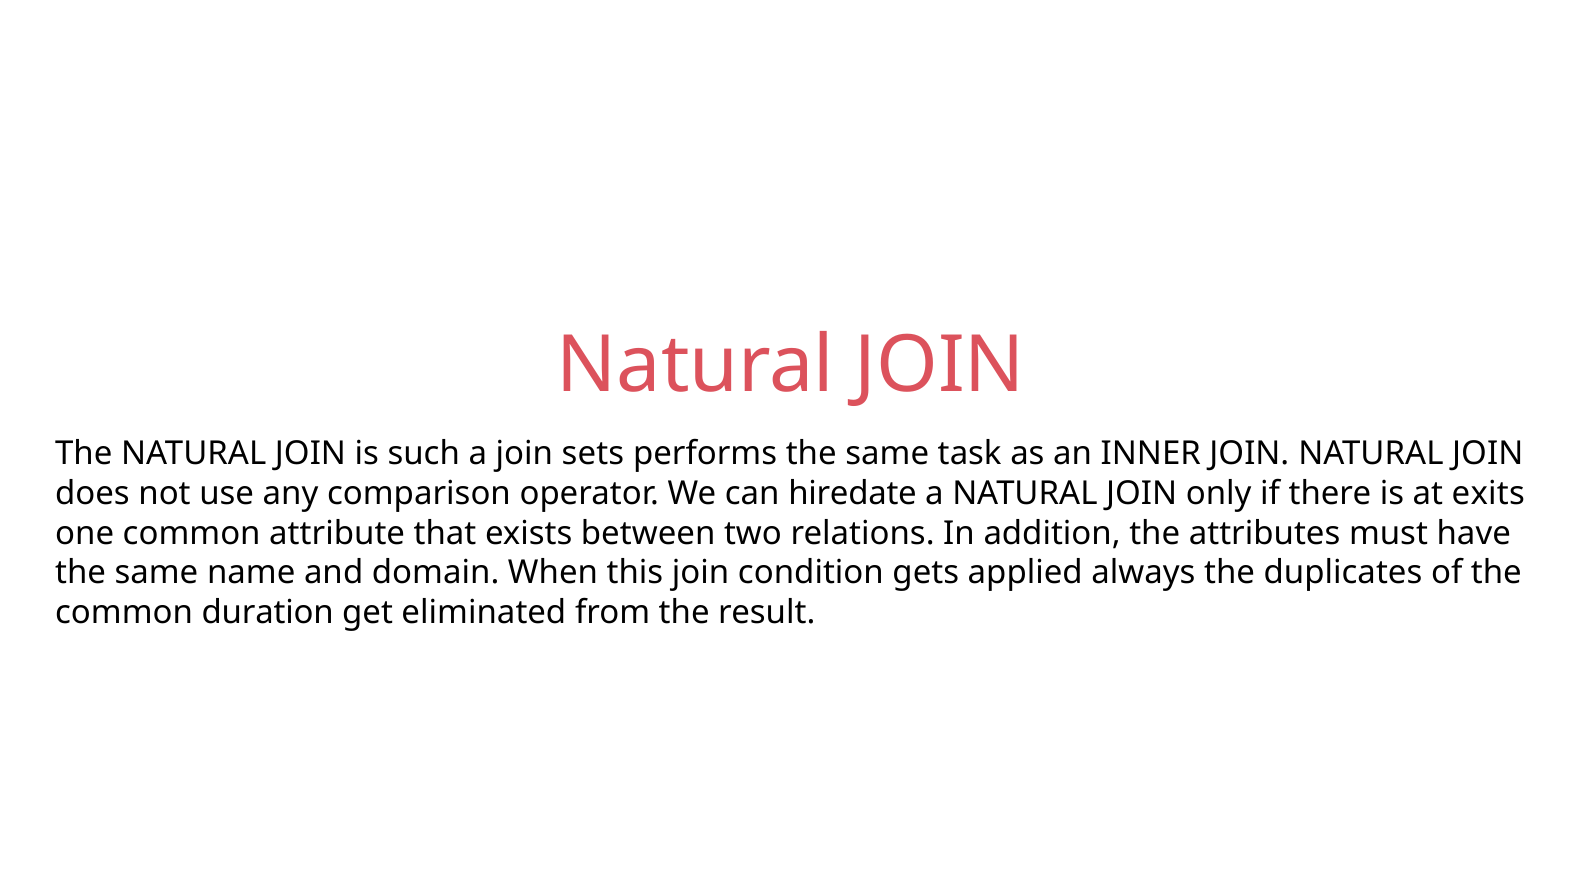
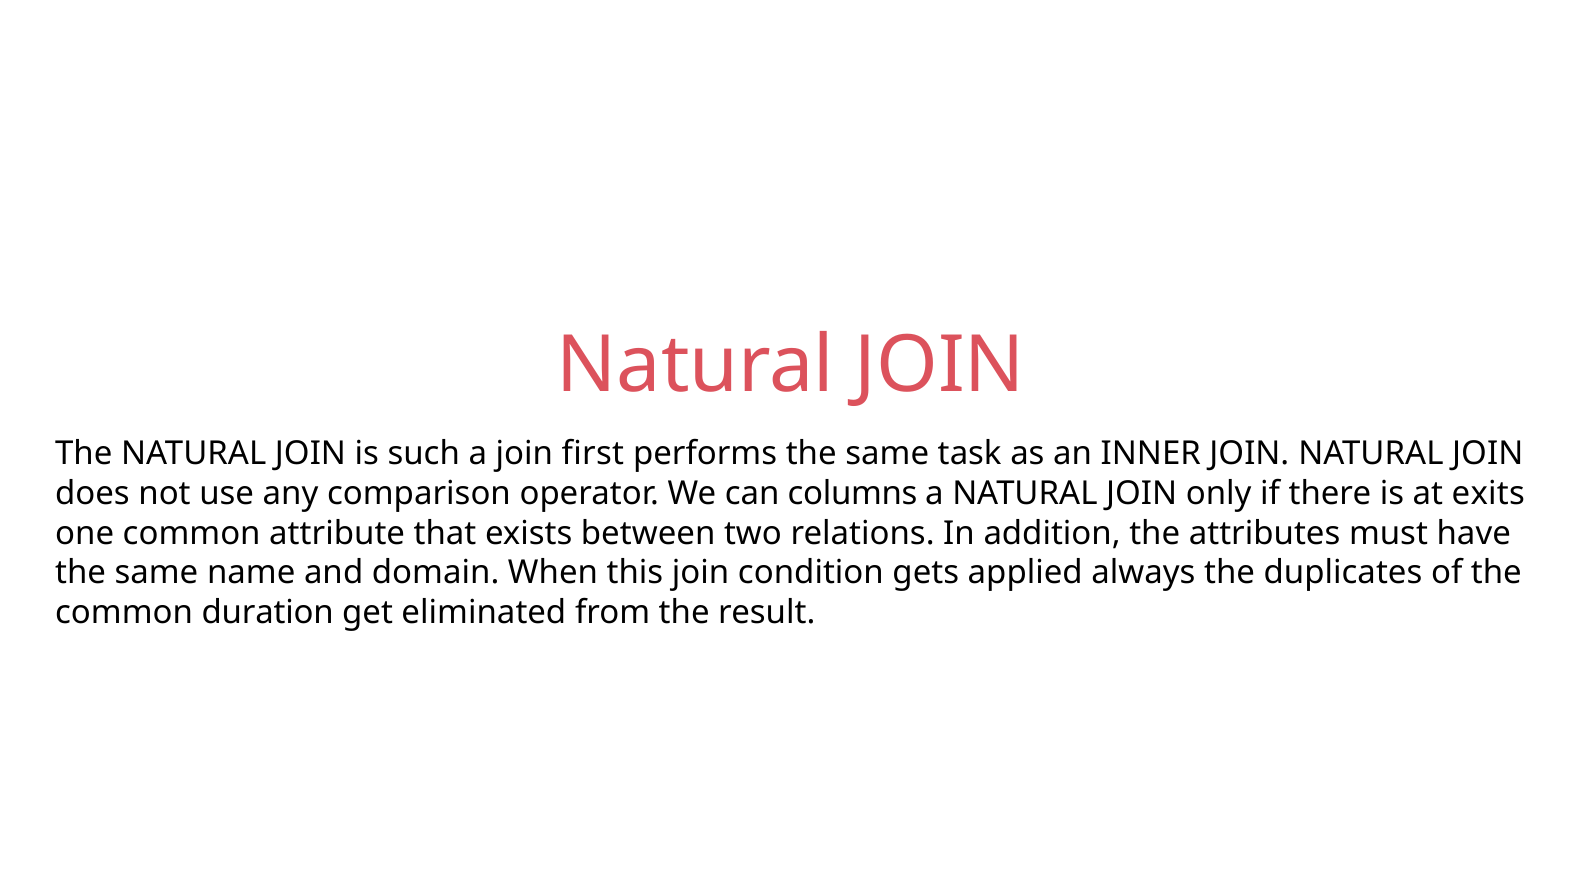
sets: sets -> first (593, 454)
hiredate: hiredate -> columns (853, 494)
